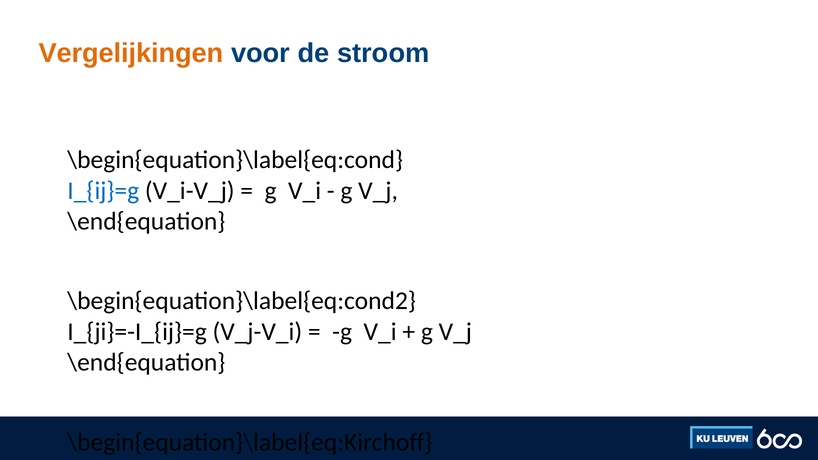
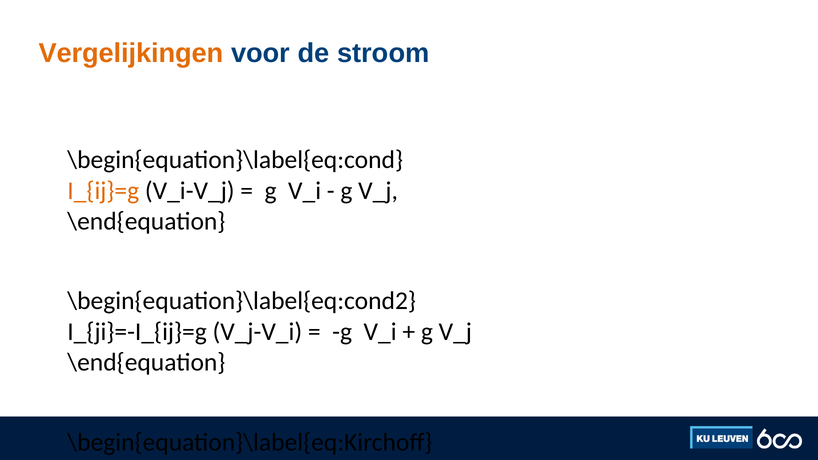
I_{ij}=g colour: blue -> orange (103, 191)
